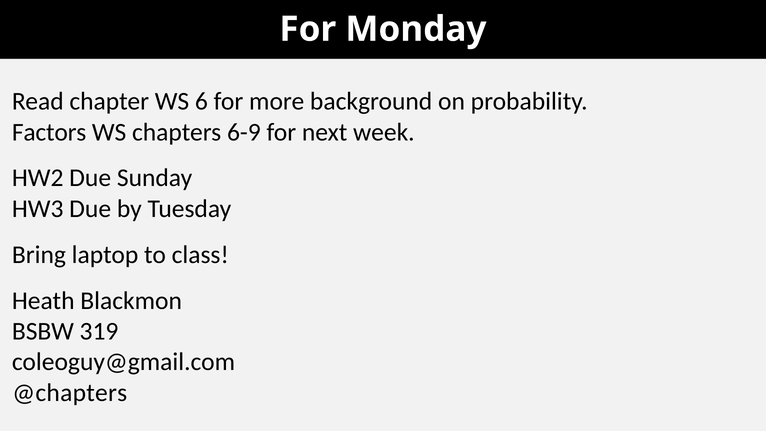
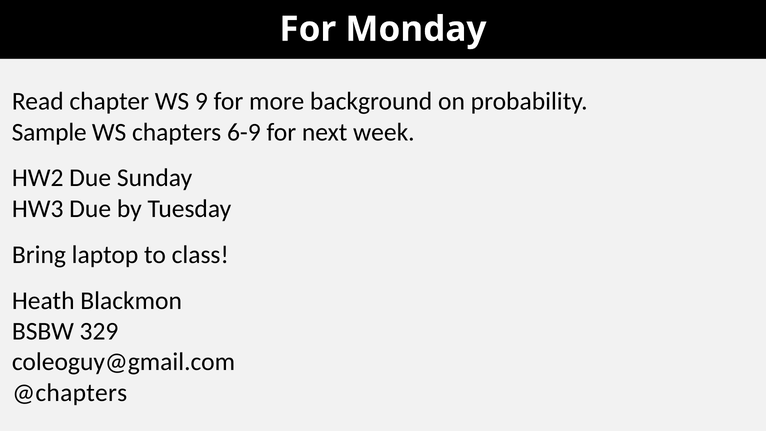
6: 6 -> 9 (201, 101)
Factors: Factors -> Sample (49, 132)
319: 319 -> 329 (99, 331)
